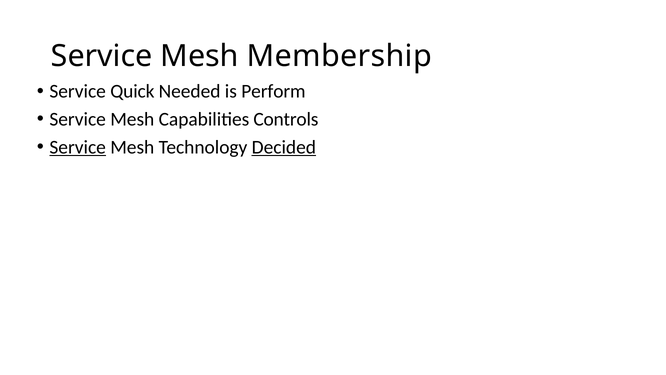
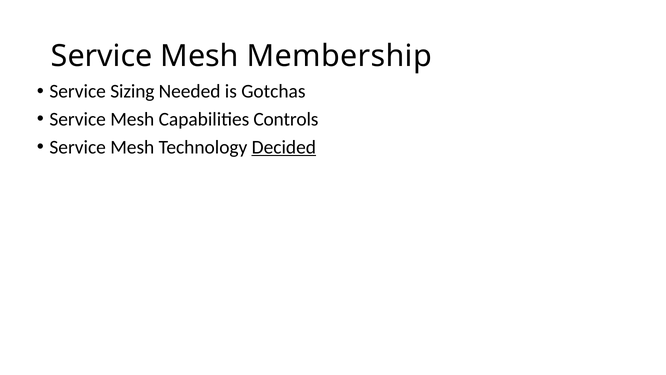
Quick: Quick -> Sizing (132, 91)
Perform: Perform -> Gotchas (273, 91)
Service underline: present -> none (78, 147)
